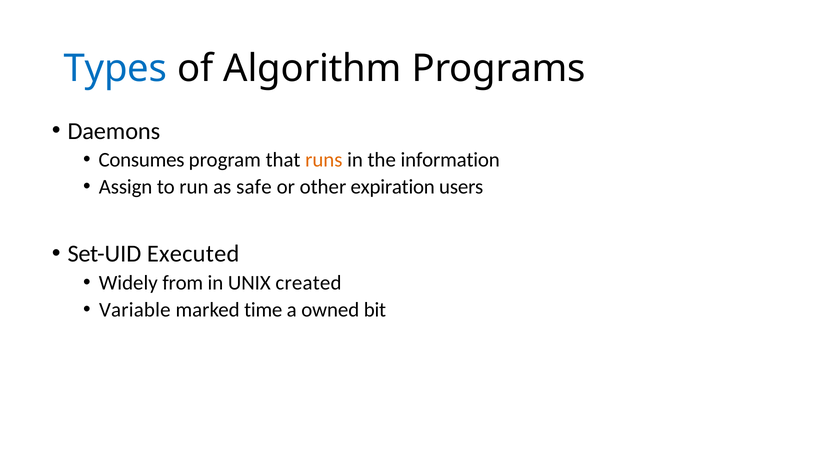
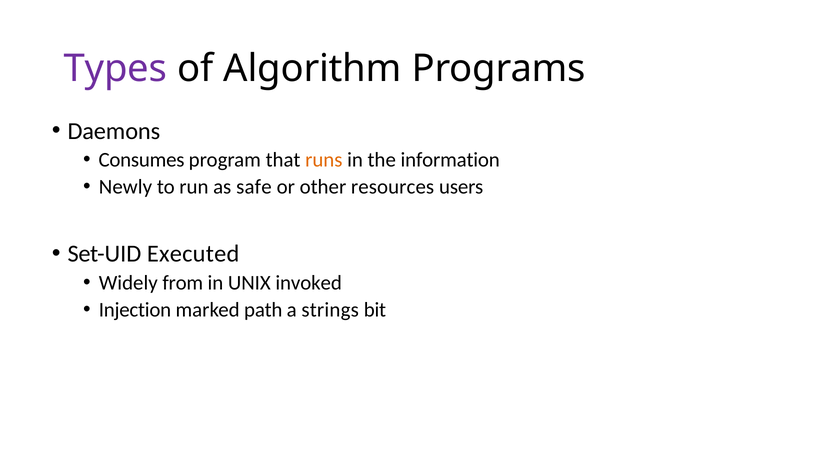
Types colour: blue -> purple (115, 68)
Assign: Assign -> Newly (126, 187)
expiration: expiration -> resources (393, 187)
created: created -> invoked (309, 283)
Variable: Variable -> Injection (135, 310)
time: time -> path (263, 310)
owned: owned -> strings (330, 310)
